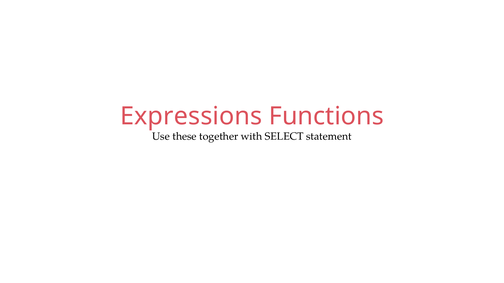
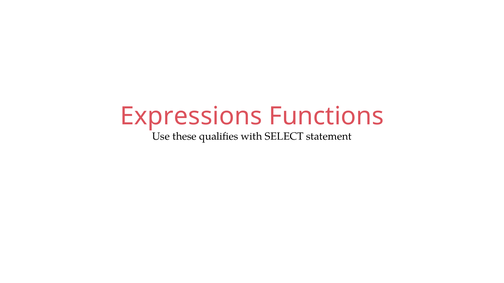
together: together -> qualifies (219, 137)
